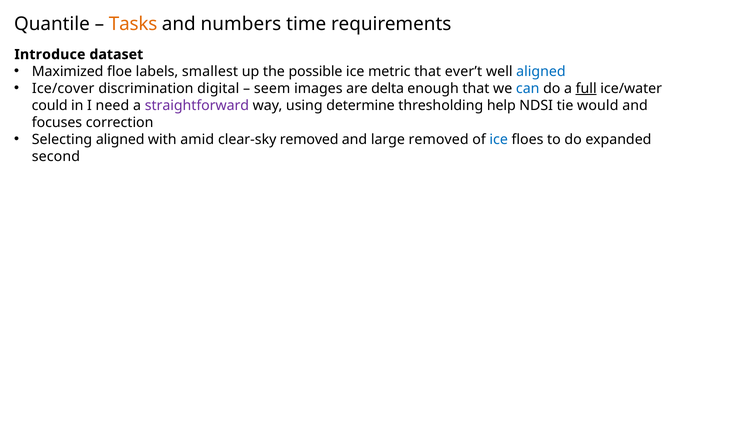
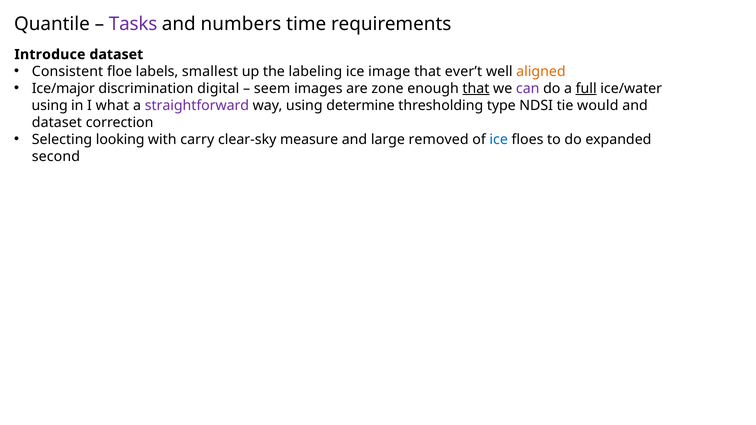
Tasks colour: orange -> purple (133, 24)
Maximized: Maximized -> Consistent (68, 72)
possible: possible -> labeling (315, 72)
metric: metric -> image (389, 72)
aligned colour: blue -> orange (541, 72)
Ice/cover: Ice/cover -> Ice/major (63, 89)
delta: delta -> zone (387, 89)
that underline: none -> present (476, 89)
can colour: blue -> purple (528, 89)
could: could -> using (50, 106)
need: need -> what (112, 106)
help: help -> type (501, 106)
focuses: focuses -> dataset (57, 123)
Selecting aligned: aligned -> looking (120, 140)
amid: amid -> carry (197, 140)
clear-sky removed: removed -> measure (309, 140)
